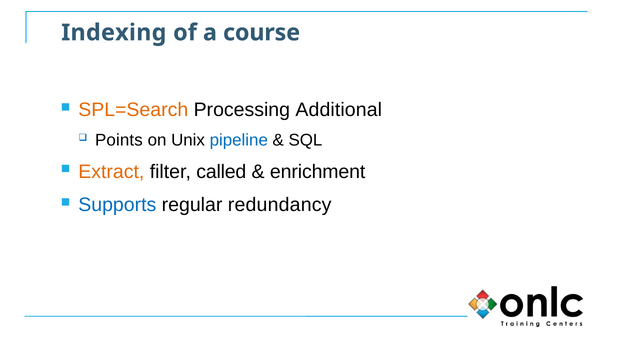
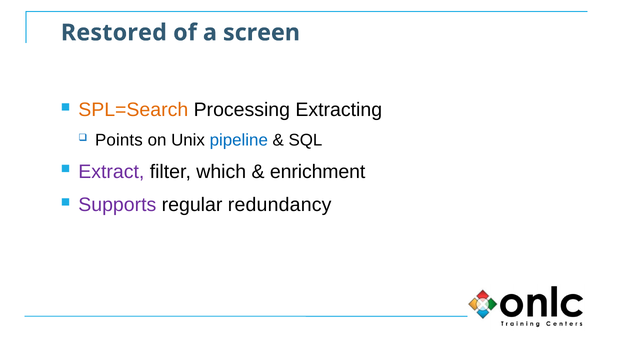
Indexing: Indexing -> Restored (114, 33)
course: course -> screen (262, 33)
Additional: Additional -> Extracting (339, 110)
Extract colour: orange -> purple (111, 172)
called: called -> which (221, 172)
Supports colour: blue -> purple (117, 205)
